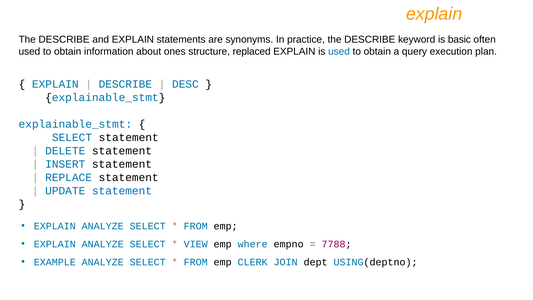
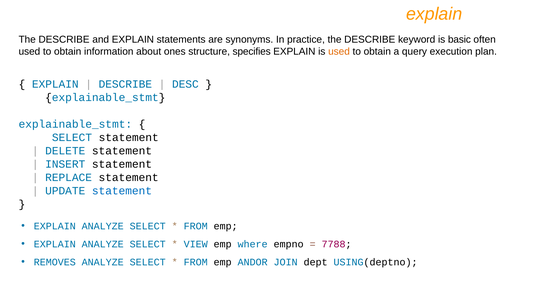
replaced: replaced -> specifies (252, 51)
used colour: blue -> orange (339, 51)
EXAMPLE: EXAMPLE -> REMOVES (55, 262)
CLERK: CLERK -> ANDOR (253, 262)
